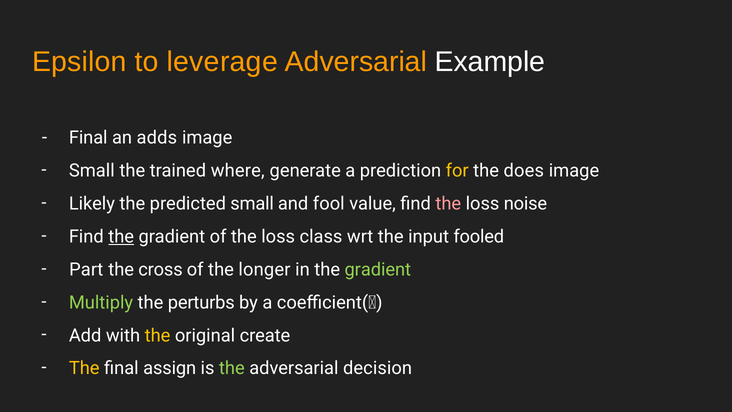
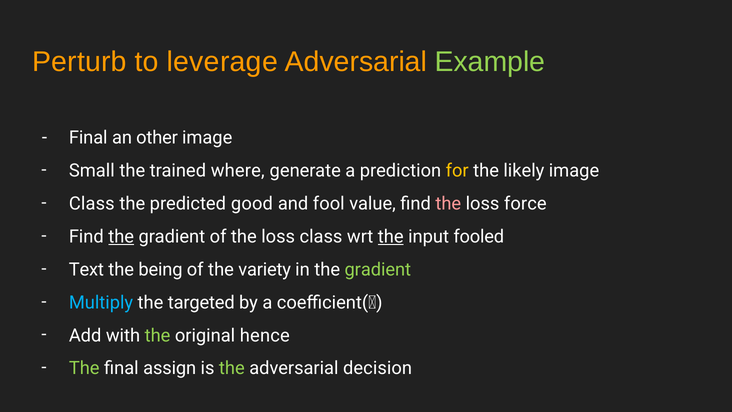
Epsilon: Epsilon -> Perturb (80, 62)
Example colour: white -> light green (490, 62)
adds: adds -> other (157, 138)
does: does -> likely (524, 171)
Likely: Likely -> Class (92, 204)
predicted small: small -> good (252, 204)
noise: noise -> force (525, 204)
the underline: none -> present (391, 236)
Part: Part -> Text (86, 269)
cross: cross -> being (161, 269)
longer: longer -> variety (265, 269)
Multiply colour: light green -> light blue (101, 302)
perturbs: perturbs -> targeted (201, 302)
the colour: yellow -> light green (158, 335)
create: create -> hence (265, 335)
The colour: yellow -> light green (84, 368)
